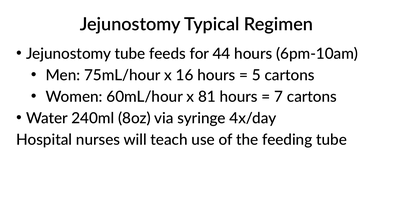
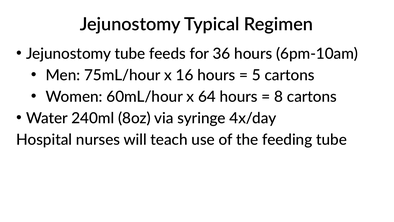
44: 44 -> 36 (221, 54)
81: 81 -> 64 (207, 97)
7: 7 -> 8 (279, 97)
